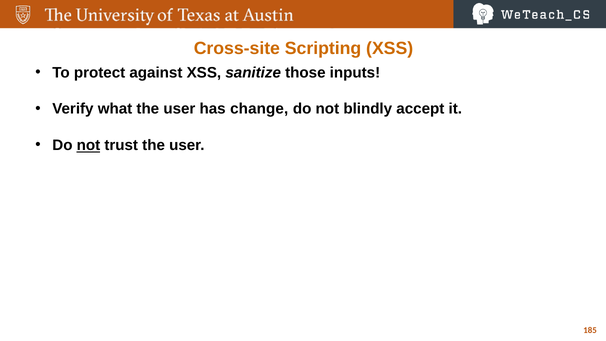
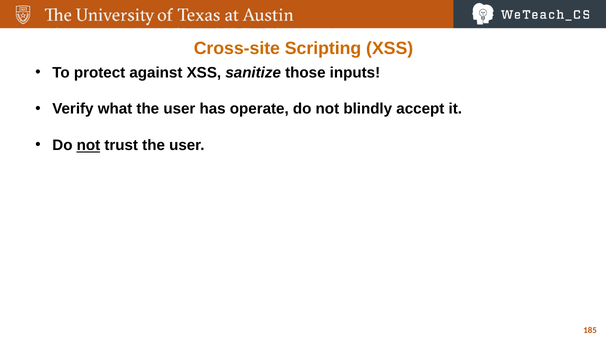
change: change -> operate (259, 109)
